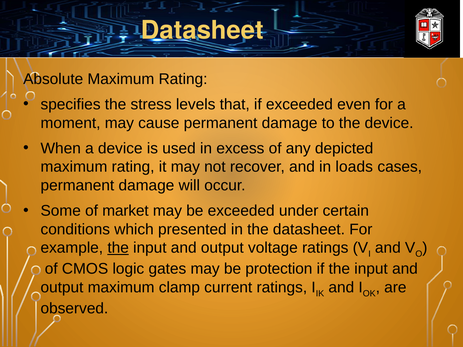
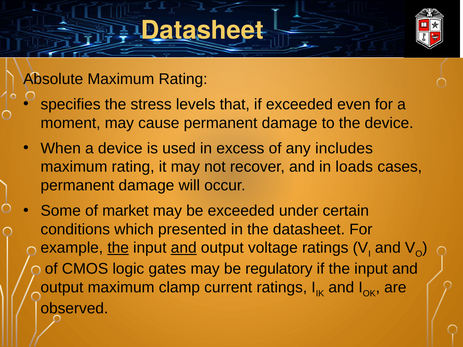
depicted: depicted -> includes (344, 148)
and underline: none -> present (184, 248)
protection: protection -> regulatory (279, 269)
